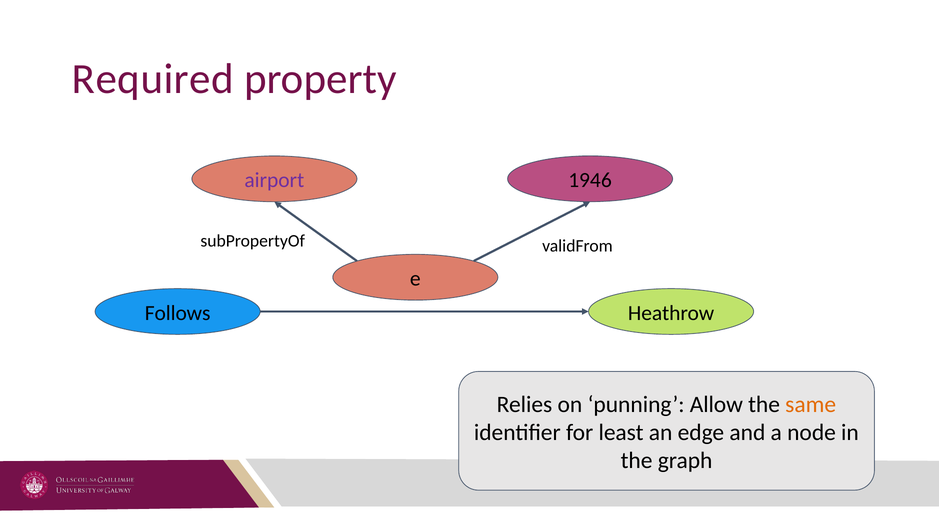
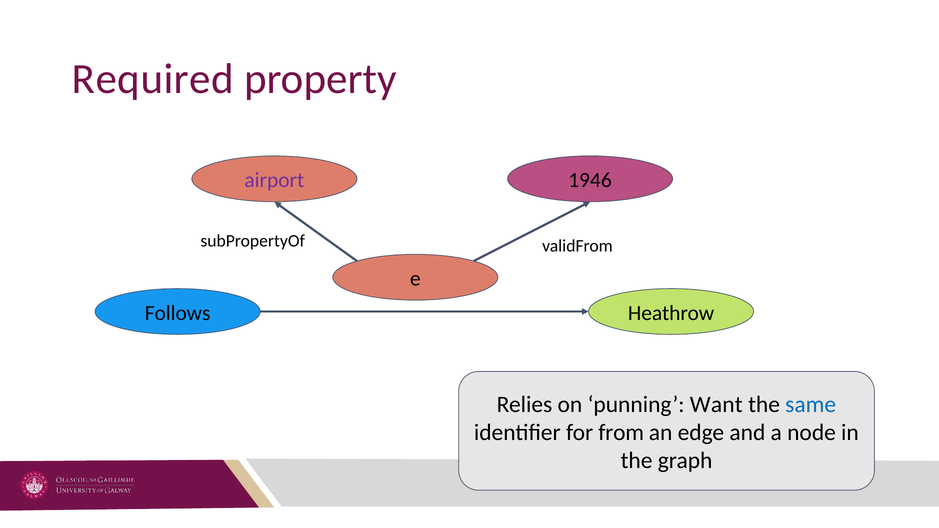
Allow: Allow -> Want (716, 404)
same colour: orange -> blue (811, 404)
least: least -> from (621, 433)
